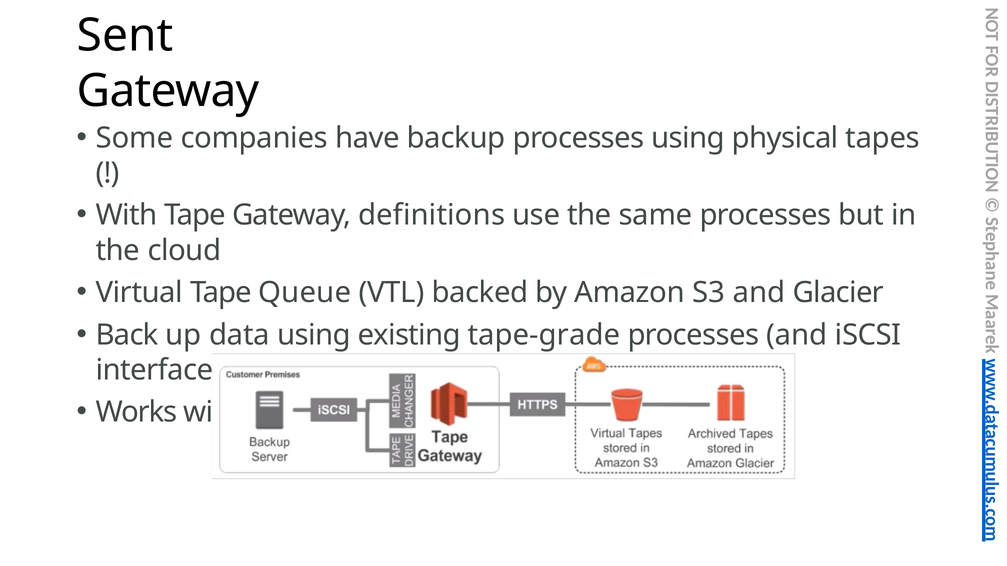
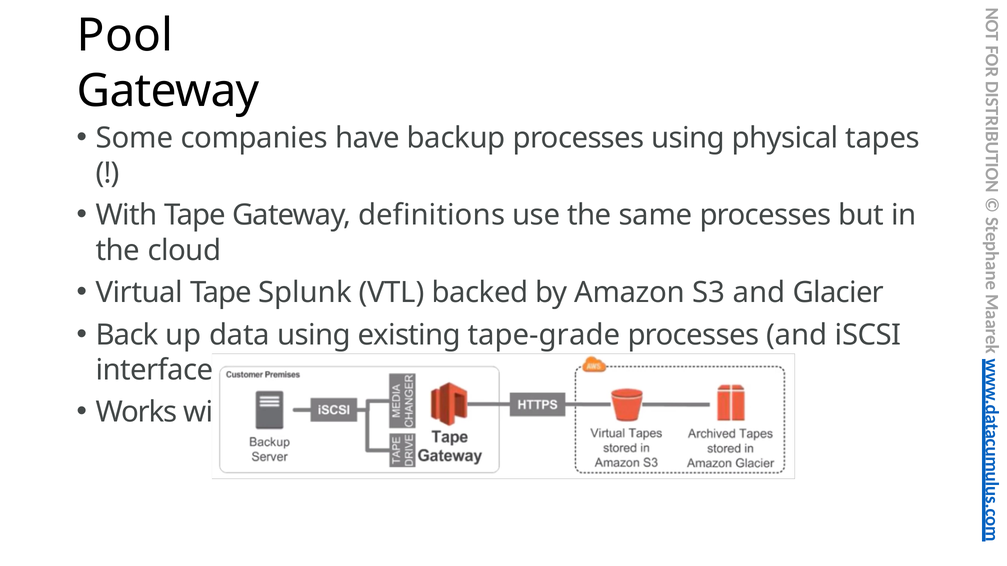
Sent: Sent -> Pool (125, 36)
Queue: Queue -> Splunk (305, 293)
